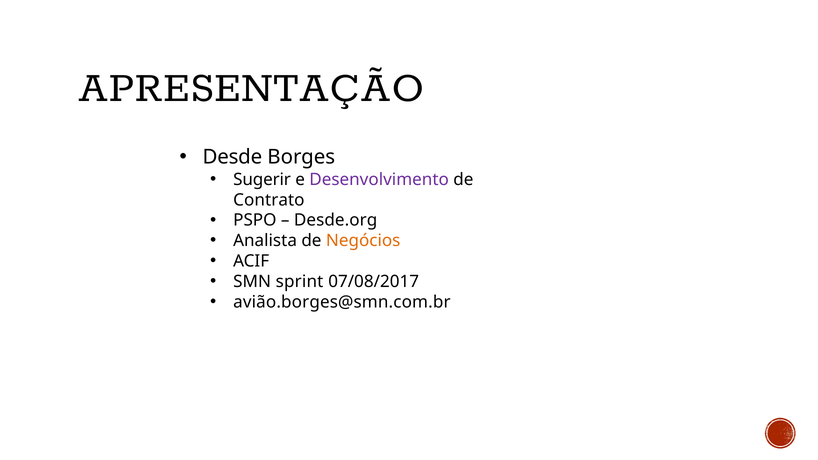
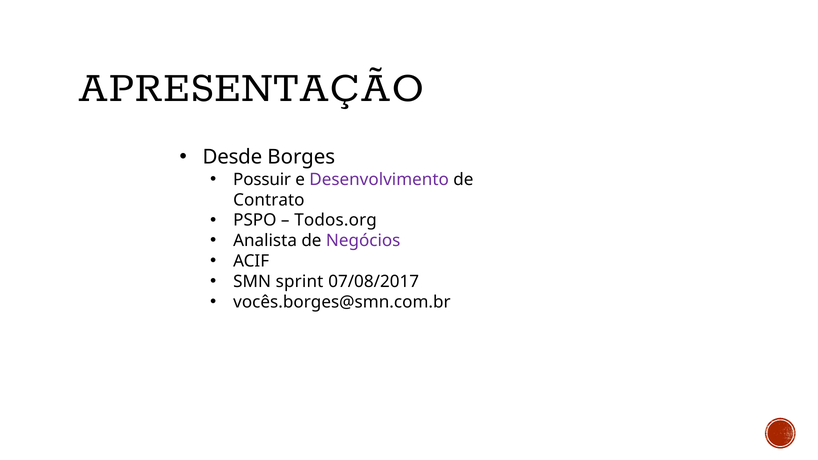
Sugerir: Sugerir -> Possuir (262, 180)
Desde.org: Desde.org -> Todos.org (336, 220)
Negócios colour: orange -> purple (363, 241)
avião.borges@smn.com.br: avião.borges@smn.com.br -> vocês.borges@smn.com.br (342, 302)
